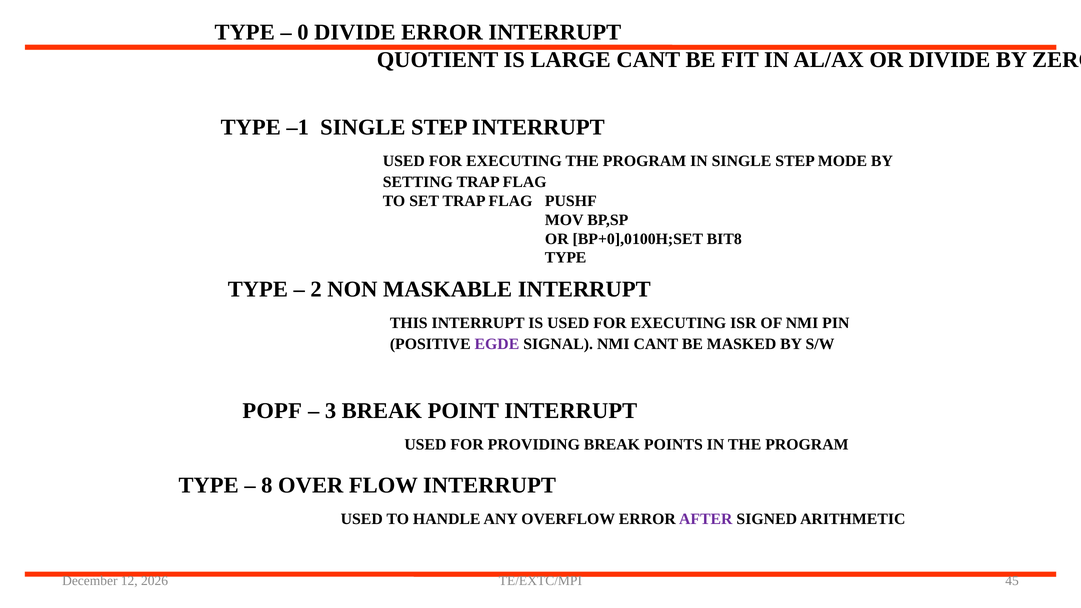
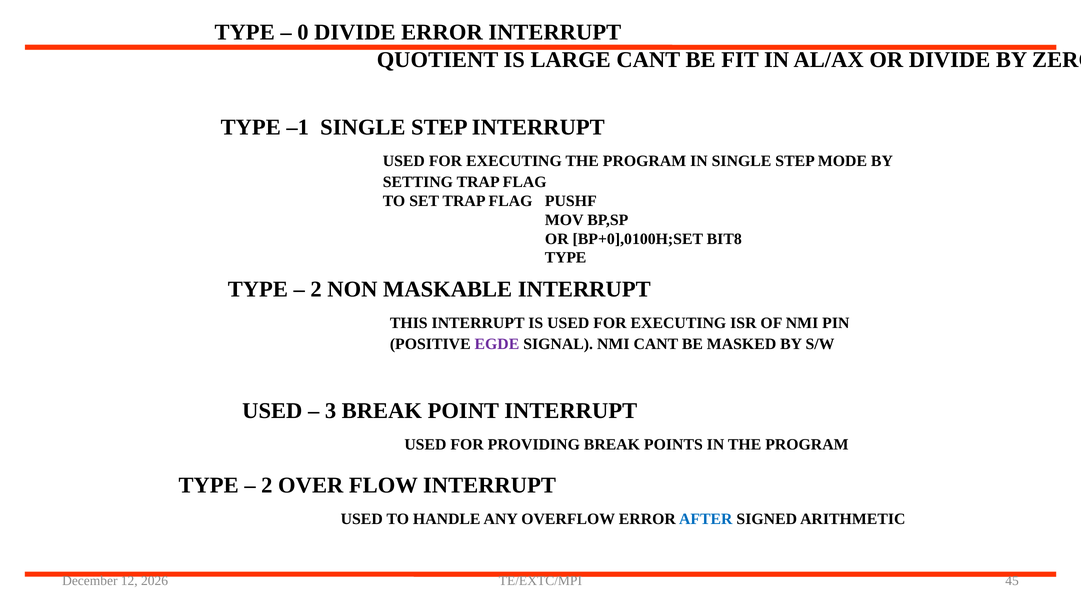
POPF: POPF -> USED (272, 411)
8: 8 -> 2 (267, 485)
AFTER colour: purple -> blue (706, 519)
